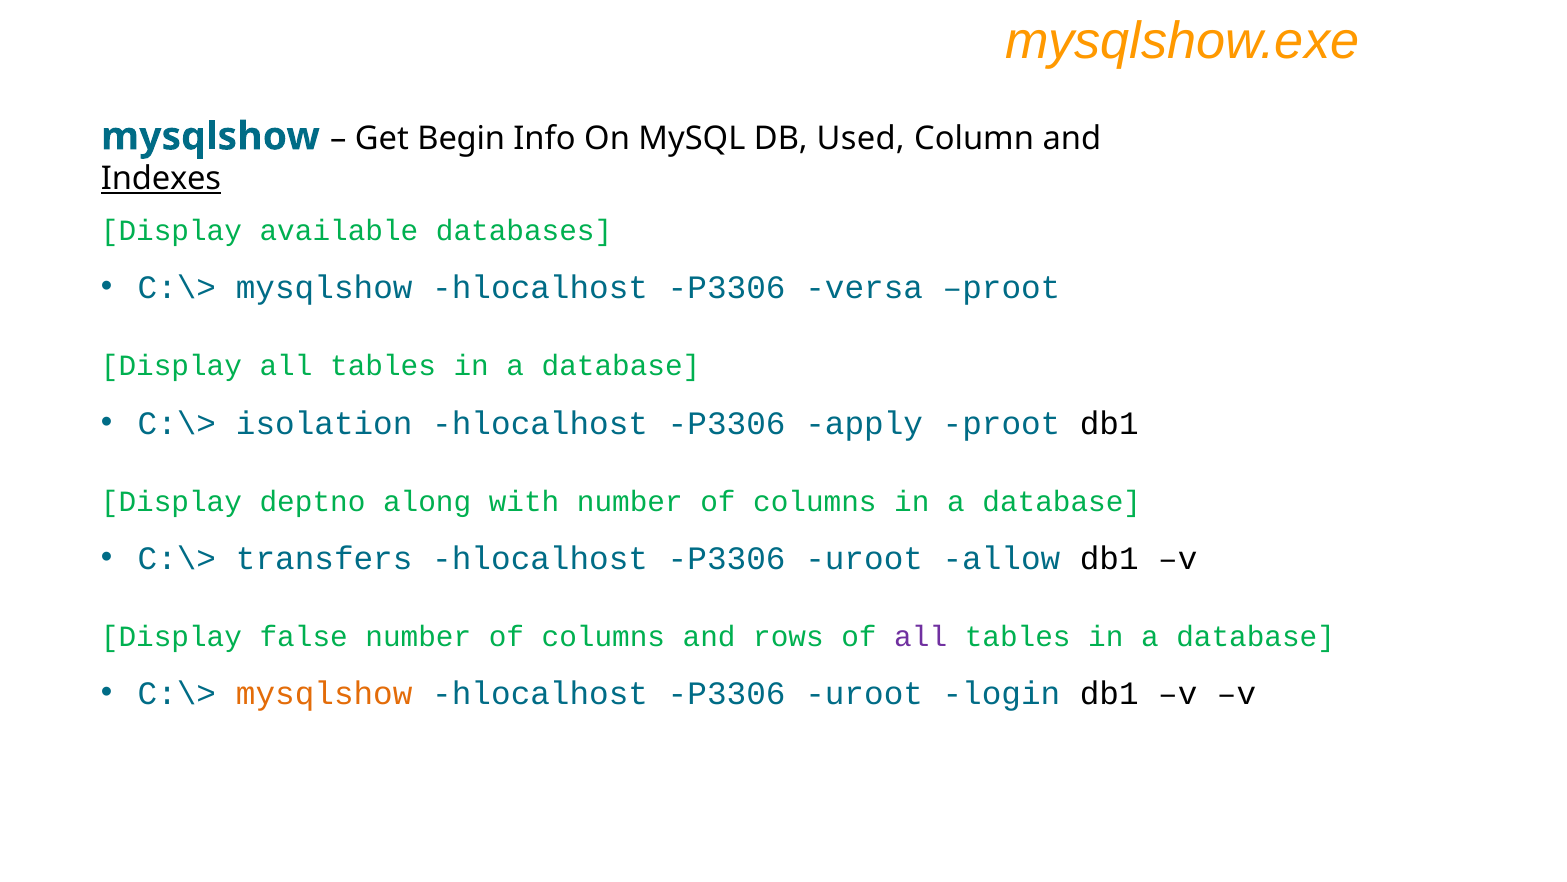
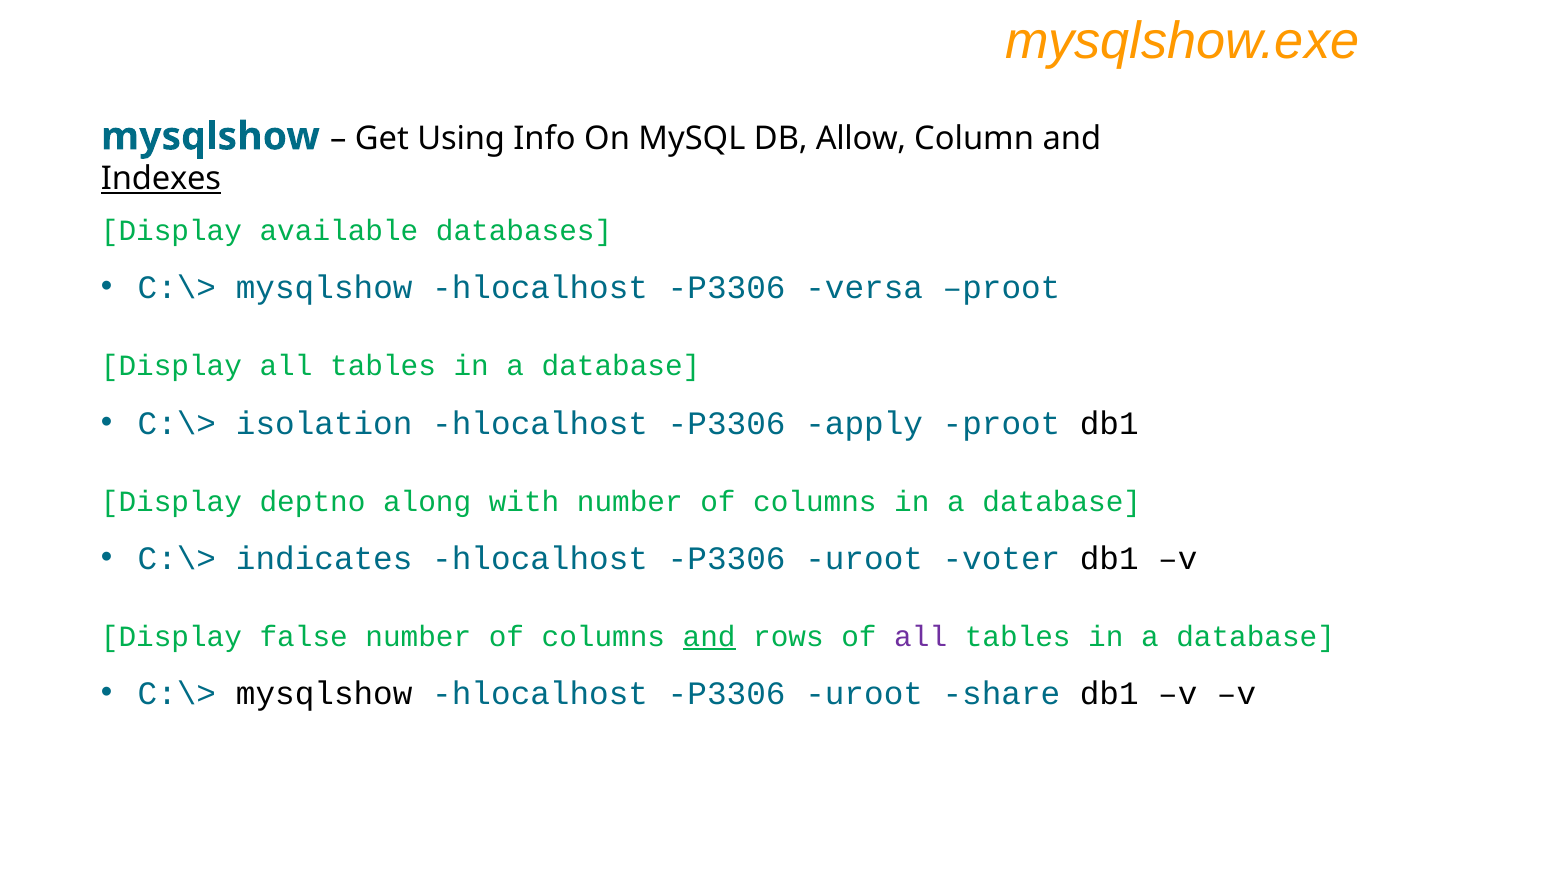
Begin: Begin -> Using (461, 139)
Used: Used -> Allow (861, 139)
transfers: transfers -> indicates (324, 558)
allow: allow -> voter (1001, 558)
and underline: none -> present (709, 636)
mysqlshow colour: orange -> black (324, 693)
login: login -> share (1001, 693)
